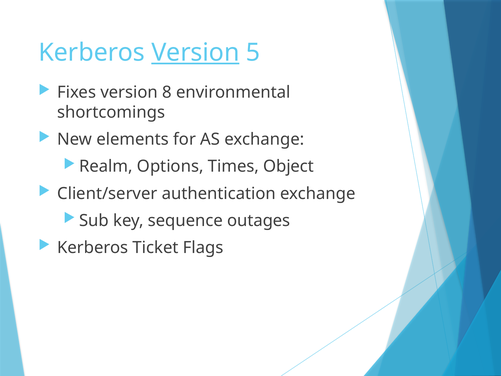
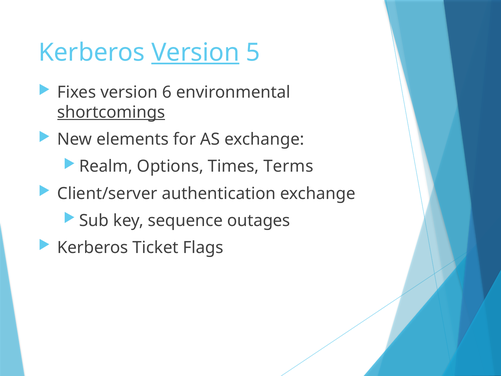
8: 8 -> 6 (167, 92)
shortcomings underline: none -> present (111, 112)
Object: Object -> Terms (288, 166)
